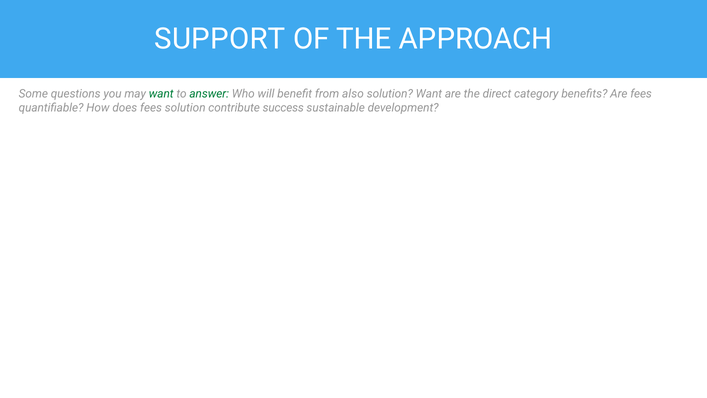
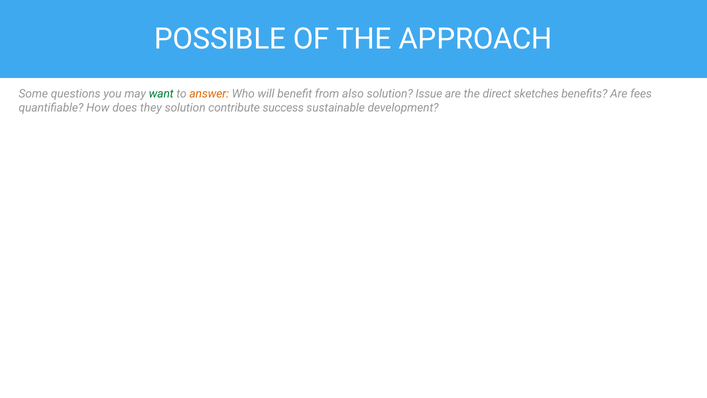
SUPPORT: SUPPORT -> POSSIBLE (220, 39)
answer colour: green -> orange (209, 94)
solution Want: Want -> Issue (429, 94)
category: category -> sketches (536, 94)
does fees: fees -> they (151, 108)
